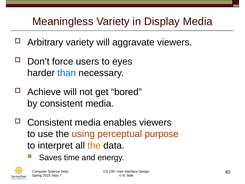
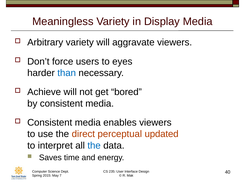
using: using -> direct (83, 134)
purpose: purpose -> updated (162, 134)
the colour: orange -> blue (94, 145)
